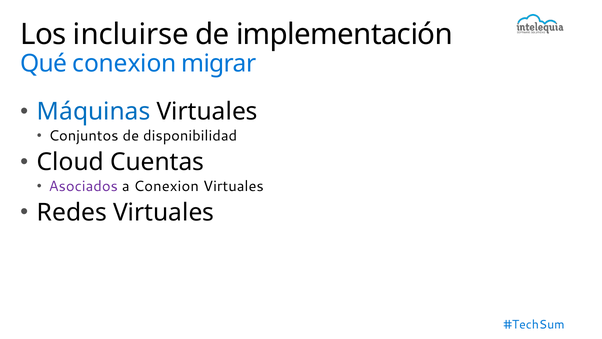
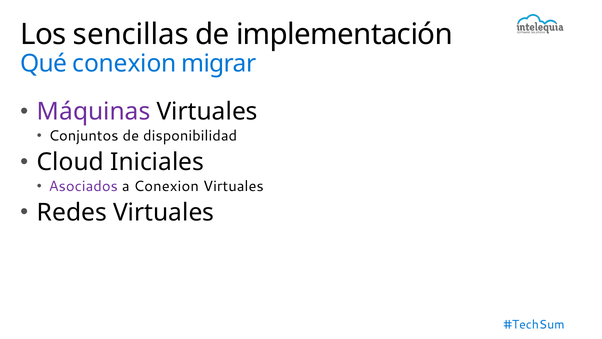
incluirse: incluirse -> sencillas (131, 34)
Máquinas colour: blue -> purple (94, 112)
Cuentas: Cuentas -> Iniciales (157, 162)
